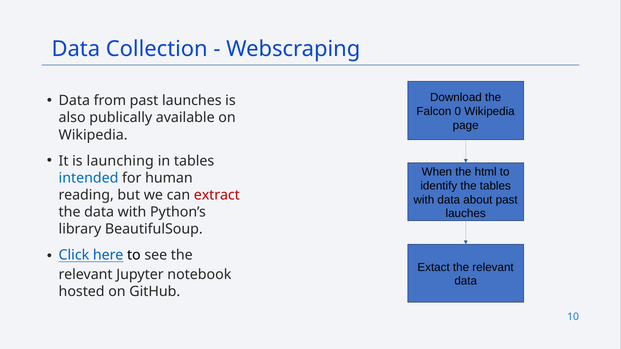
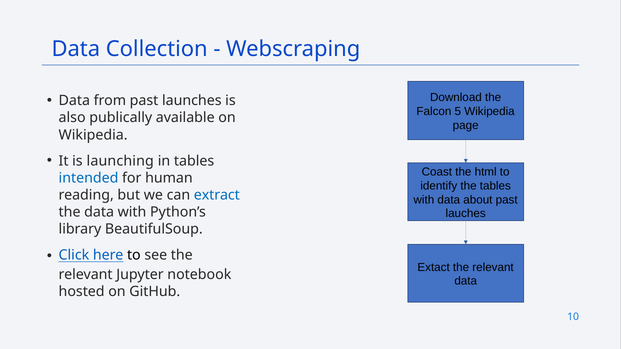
0: 0 -> 5 (458, 111)
When: When -> Coast (437, 172)
extract colour: red -> blue (217, 195)
